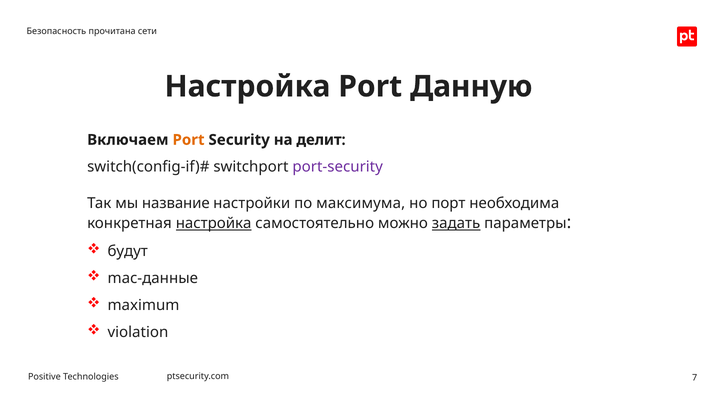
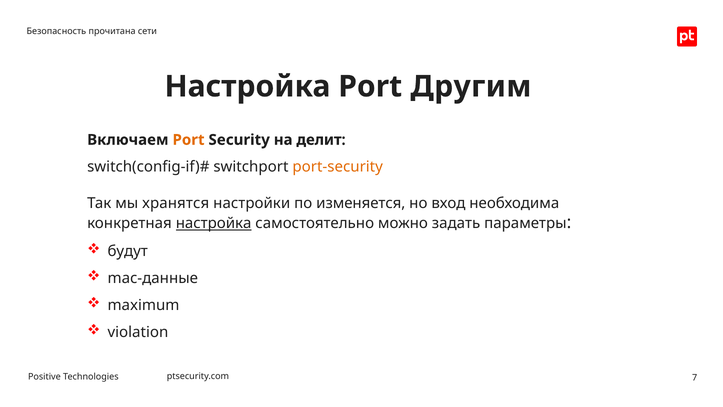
Данную: Данную -> Другим (471, 86)
port-security colour: purple -> orange (338, 167)
название: название -> хранятся (176, 203)
максимума: максимума -> изменяется (361, 203)
порт: порт -> вход (448, 203)
задать underline: present -> none (456, 223)
